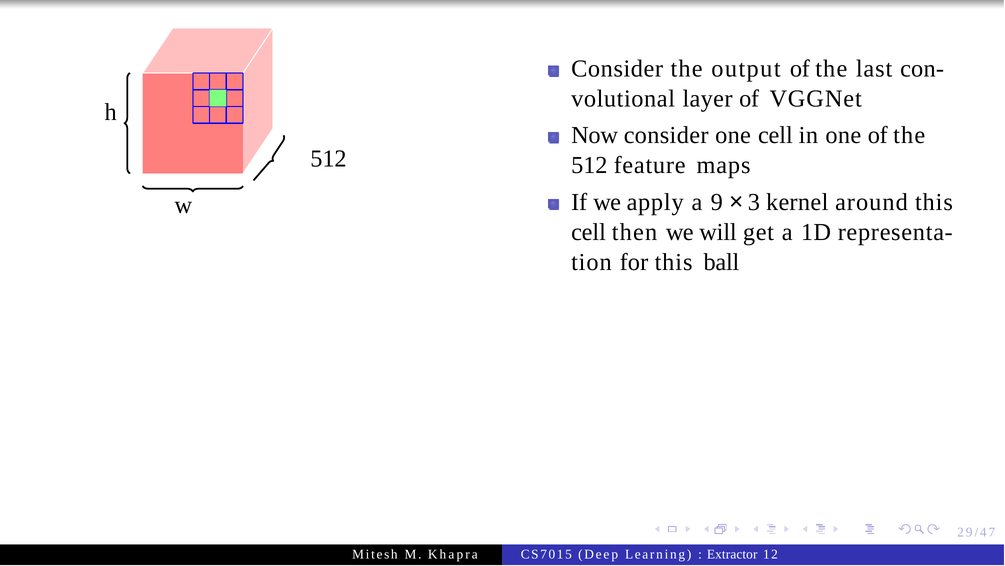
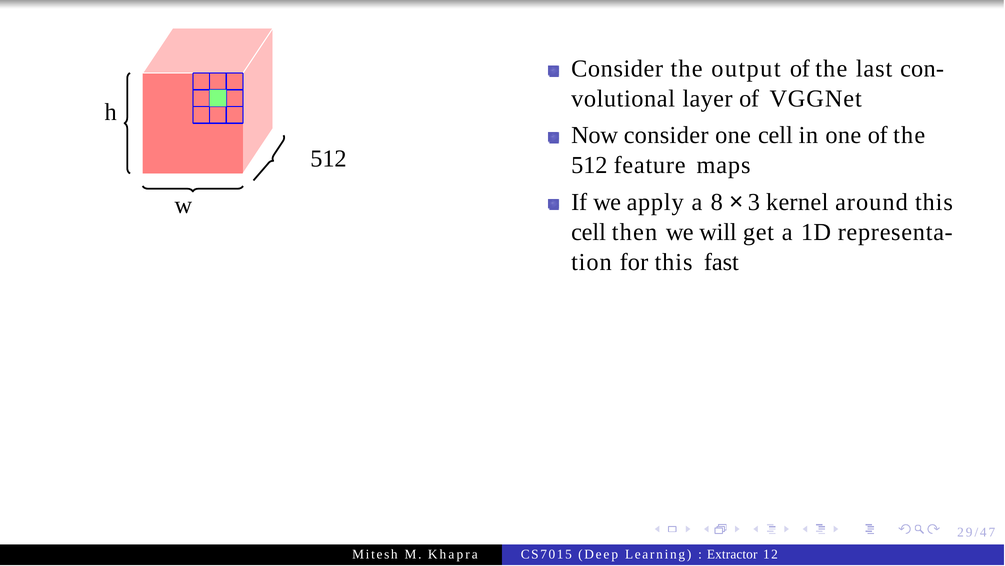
9: 9 -> 8 (717, 202)
ball: ball -> fast (721, 262)
